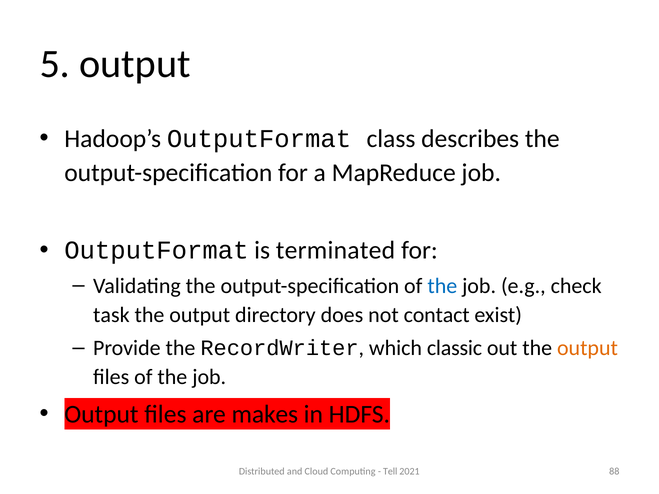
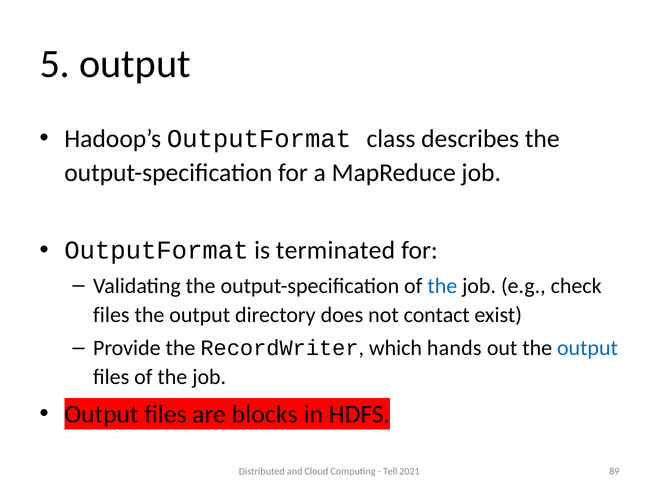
task: task -> files (111, 315)
classic: classic -> hands (454, 348)
output colour: orange -> blue (587, 348)
makes: makes -> blocks (265, 414)
88: 88 -> 89 (614, 472)
